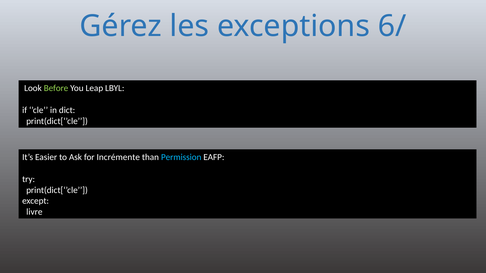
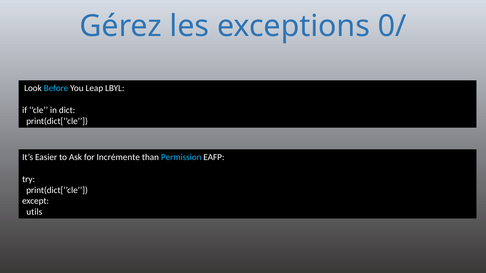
6/: 6/ -> 0/ (392, 26)
Before colour: light green -> light blue (56, 88)
livre: livre -> utils (34, 212)
